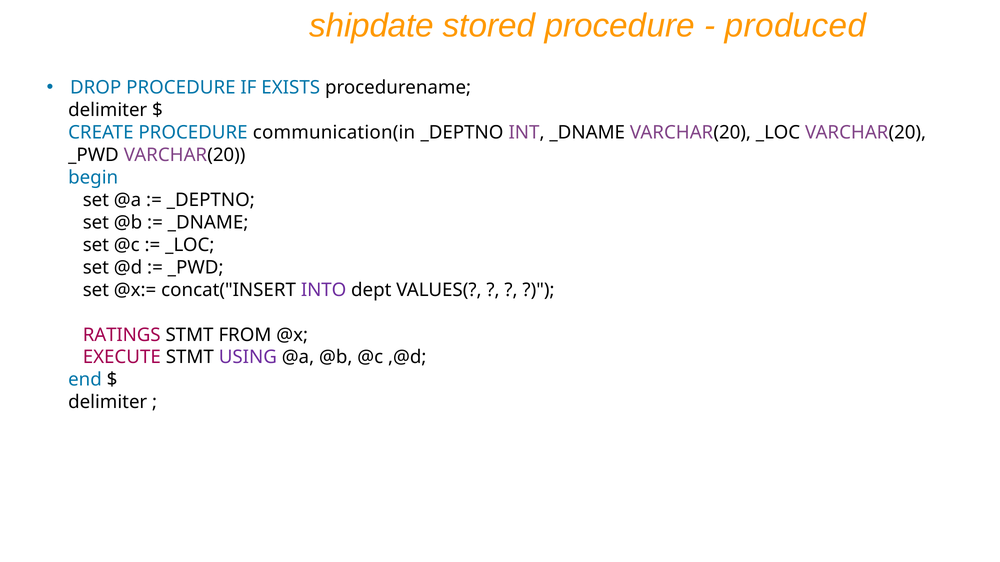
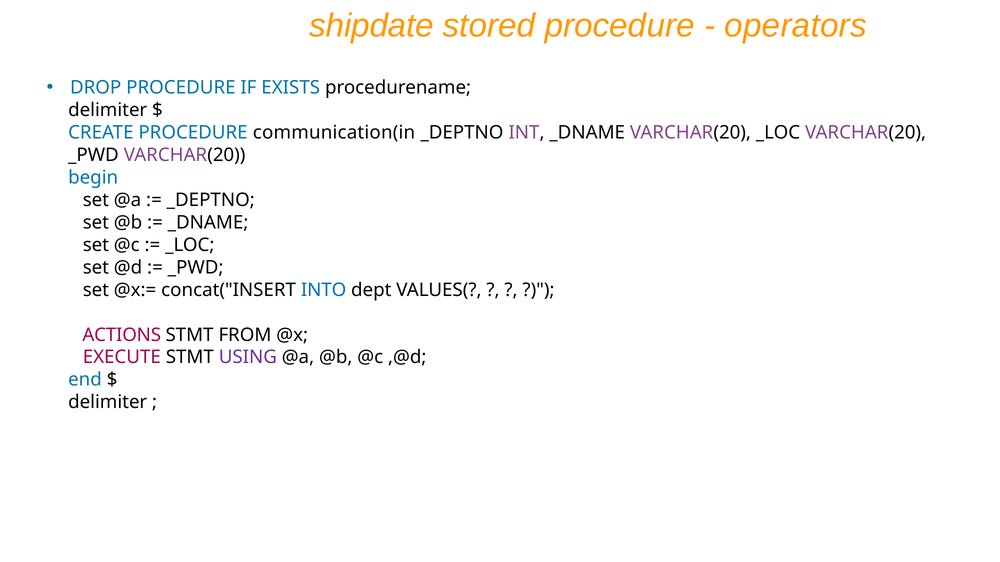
produced: produced -> operators (796, 26)
INTO colour: purple -> blue (324, 290)
RATINGS: RATINGS -> ACTIONS (122, 335)
